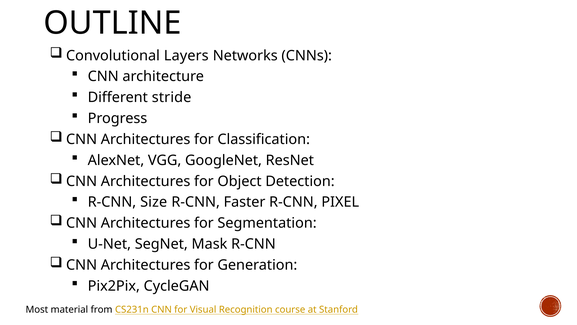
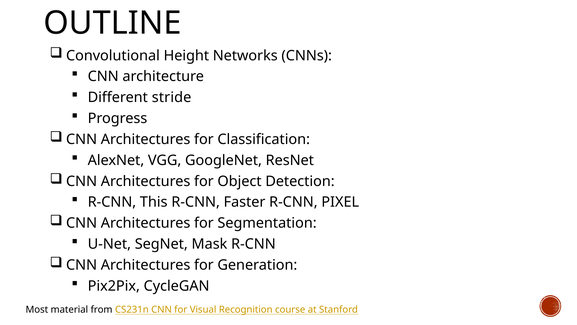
Layers: Layers -> Height (186, 55)
Size: Size -> This (154, 202)
